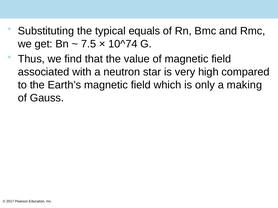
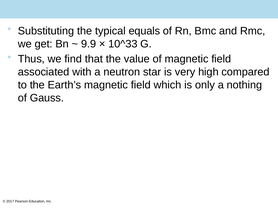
7.5: 7.5 -> 9.9 (89, 44)
10^74: 10^74 -> 10^33 (123, 44)
making: making -> nothing (244, 85)
